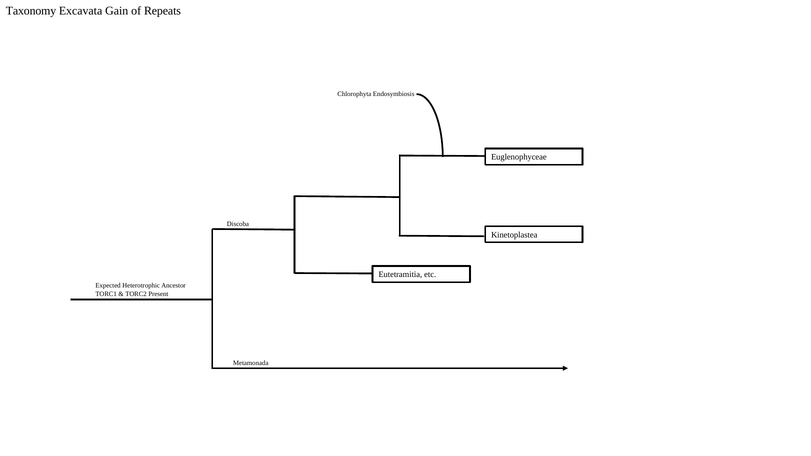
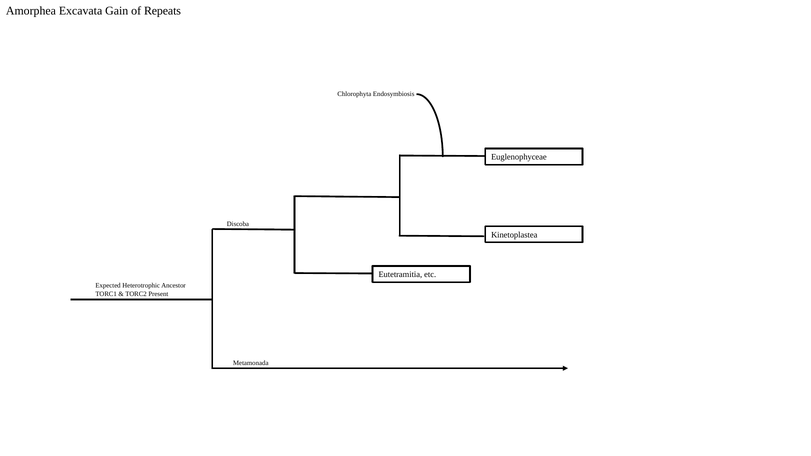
Taxonomy: Taxonomy -> Amorphea (31, 11)
